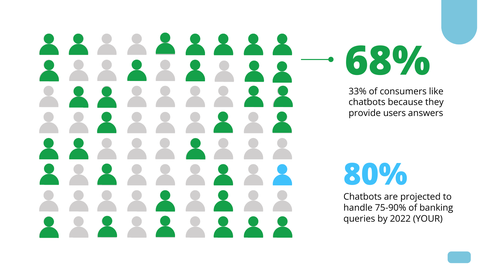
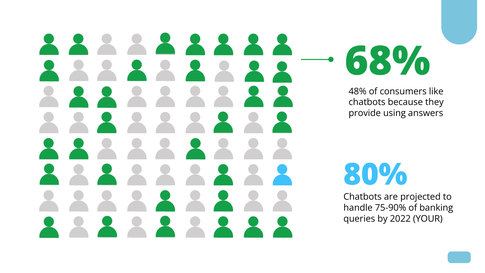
33%: 33% -> 48% (358, 91)
users: users -> using (394, 113)
